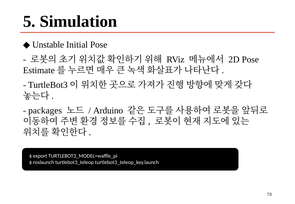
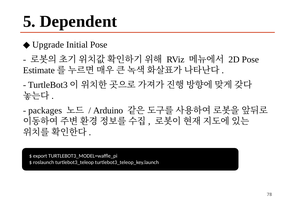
Simulation: Simulation -> Dependent (78, 22)
Unstable: Unstable -> Upgrade (48, 45)
